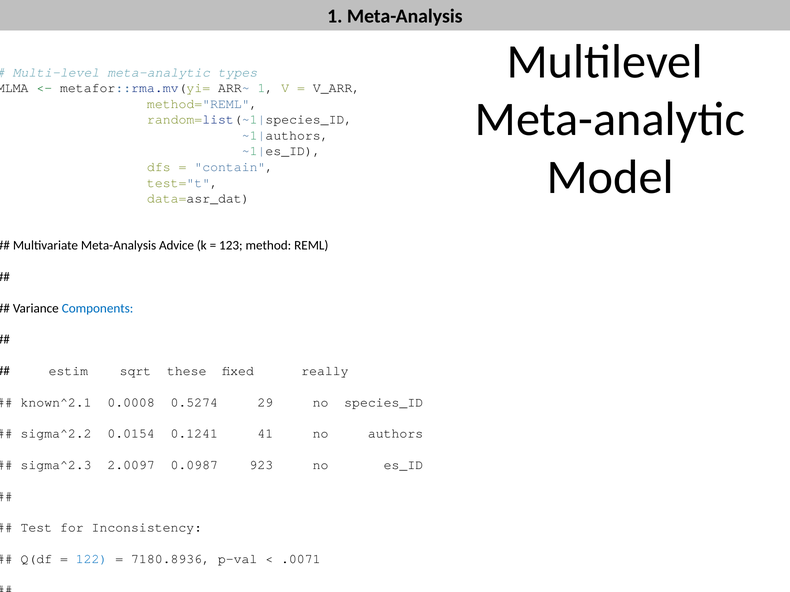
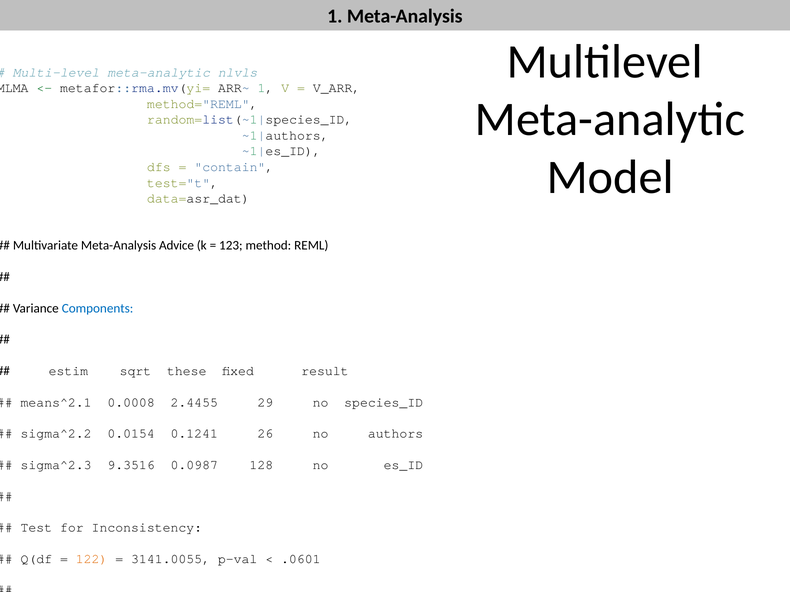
types: types -> nlvls (238, 72)
really: really -> result (325, 371)
known^2.1: known^2.1 -> means^2.1 (56, 403)
0.5274: 0.5274 -> 2.4455 (194, 403)
41: 41 -> 26 (265, 434)
2.0097: 2.0097 -> 9.3516 (131, 465)
923: 923 -> 128 (261, 465)
122 colour: blue -> orange (92, 559)
7180.8936: 7180.8936 -> 3141.0055 (171, 559)
.0071: .0071 -> .0601 (301, 559)
